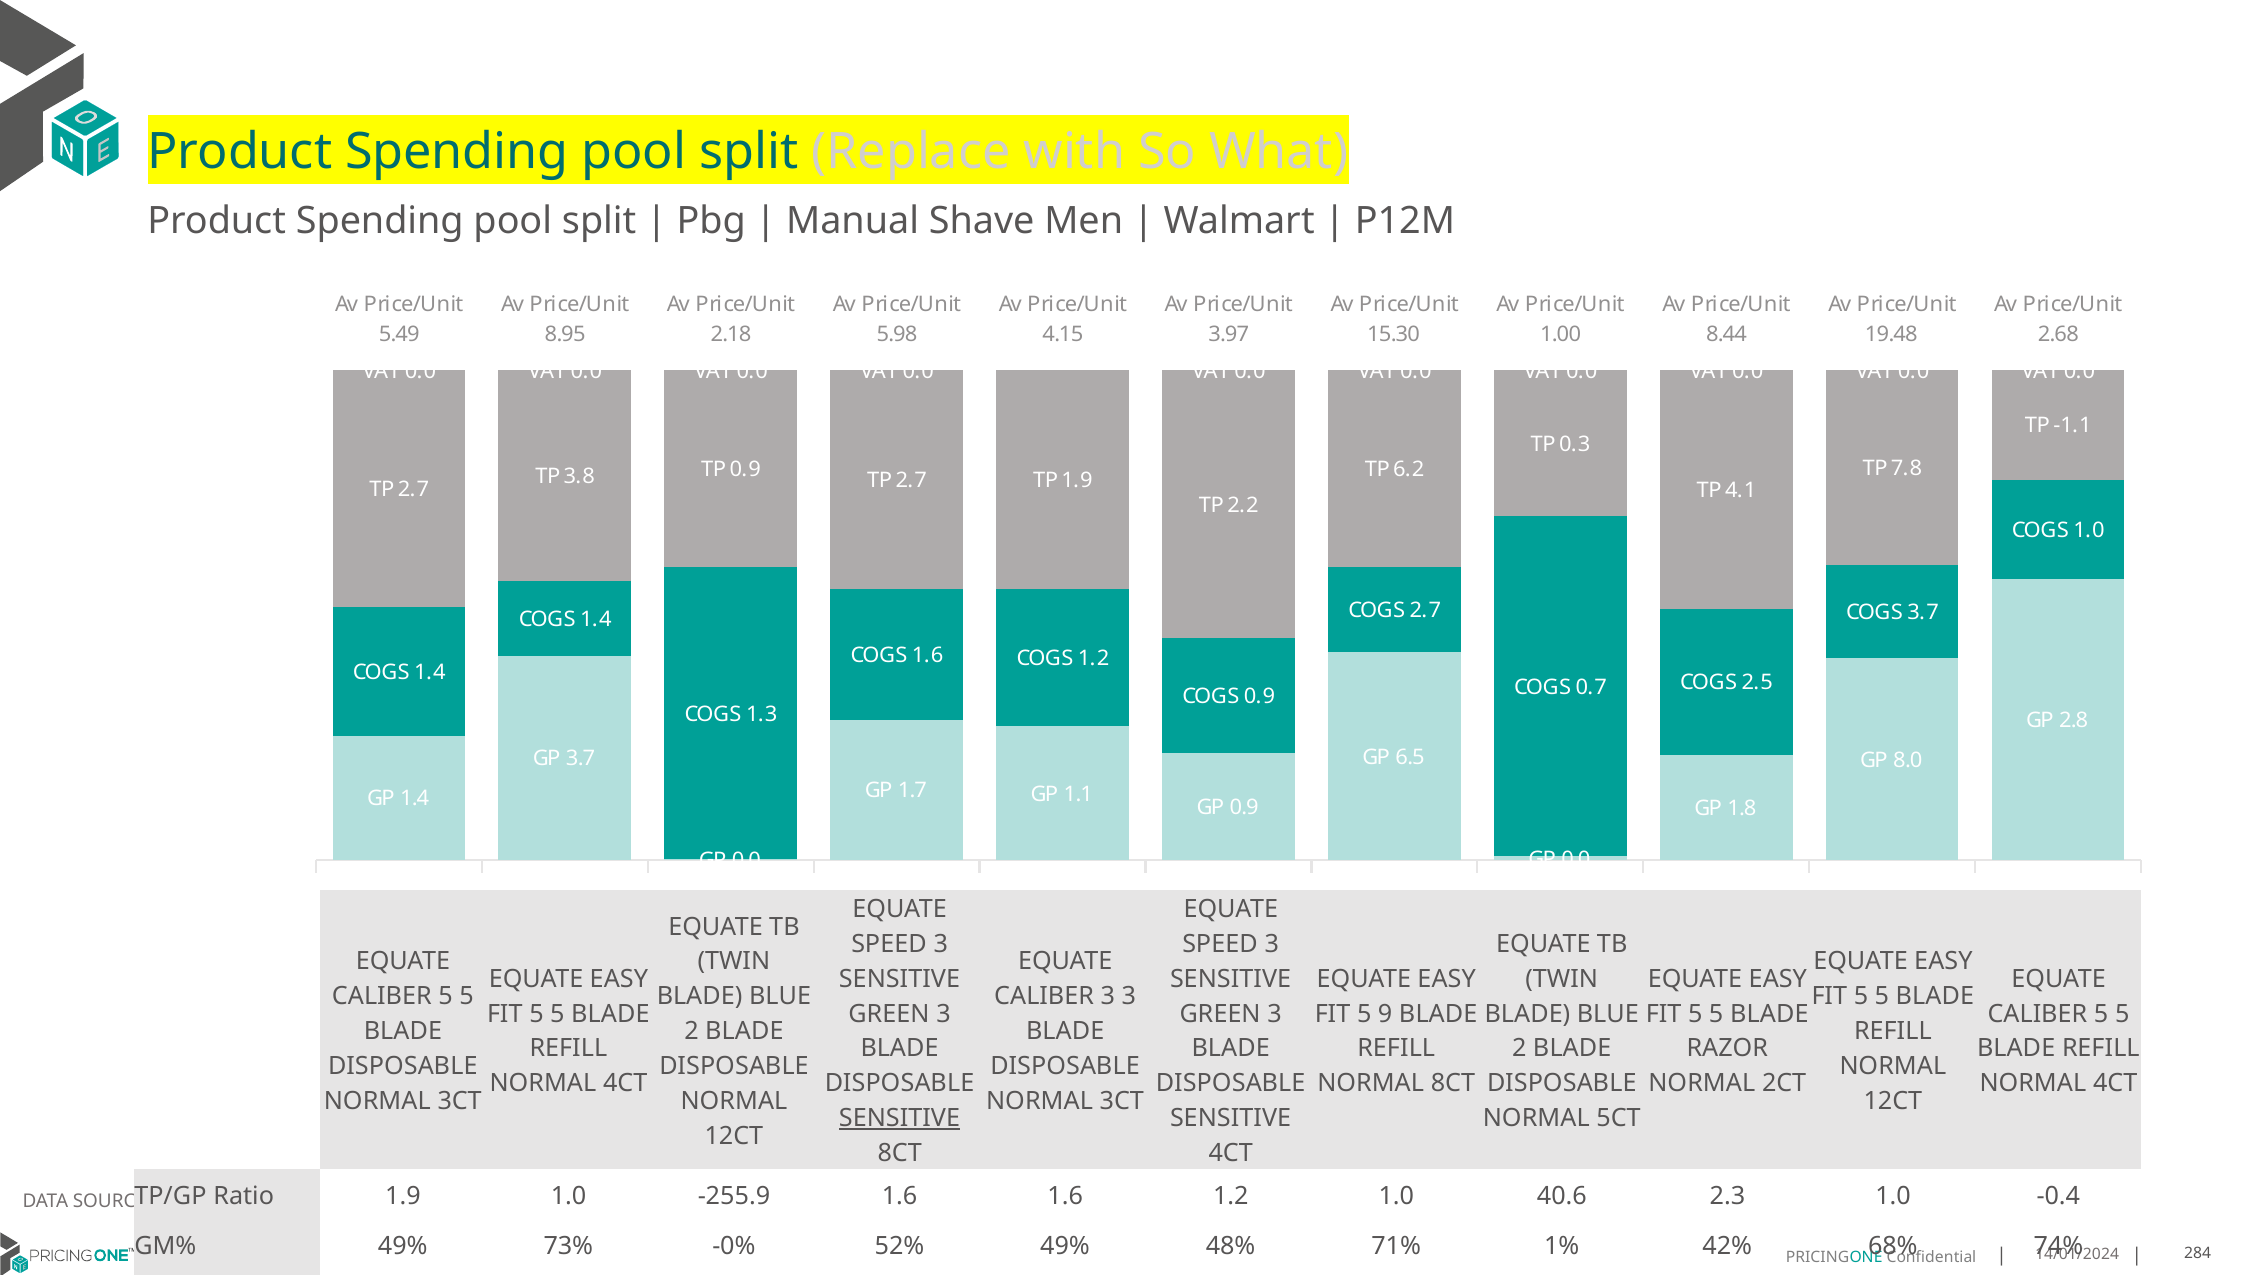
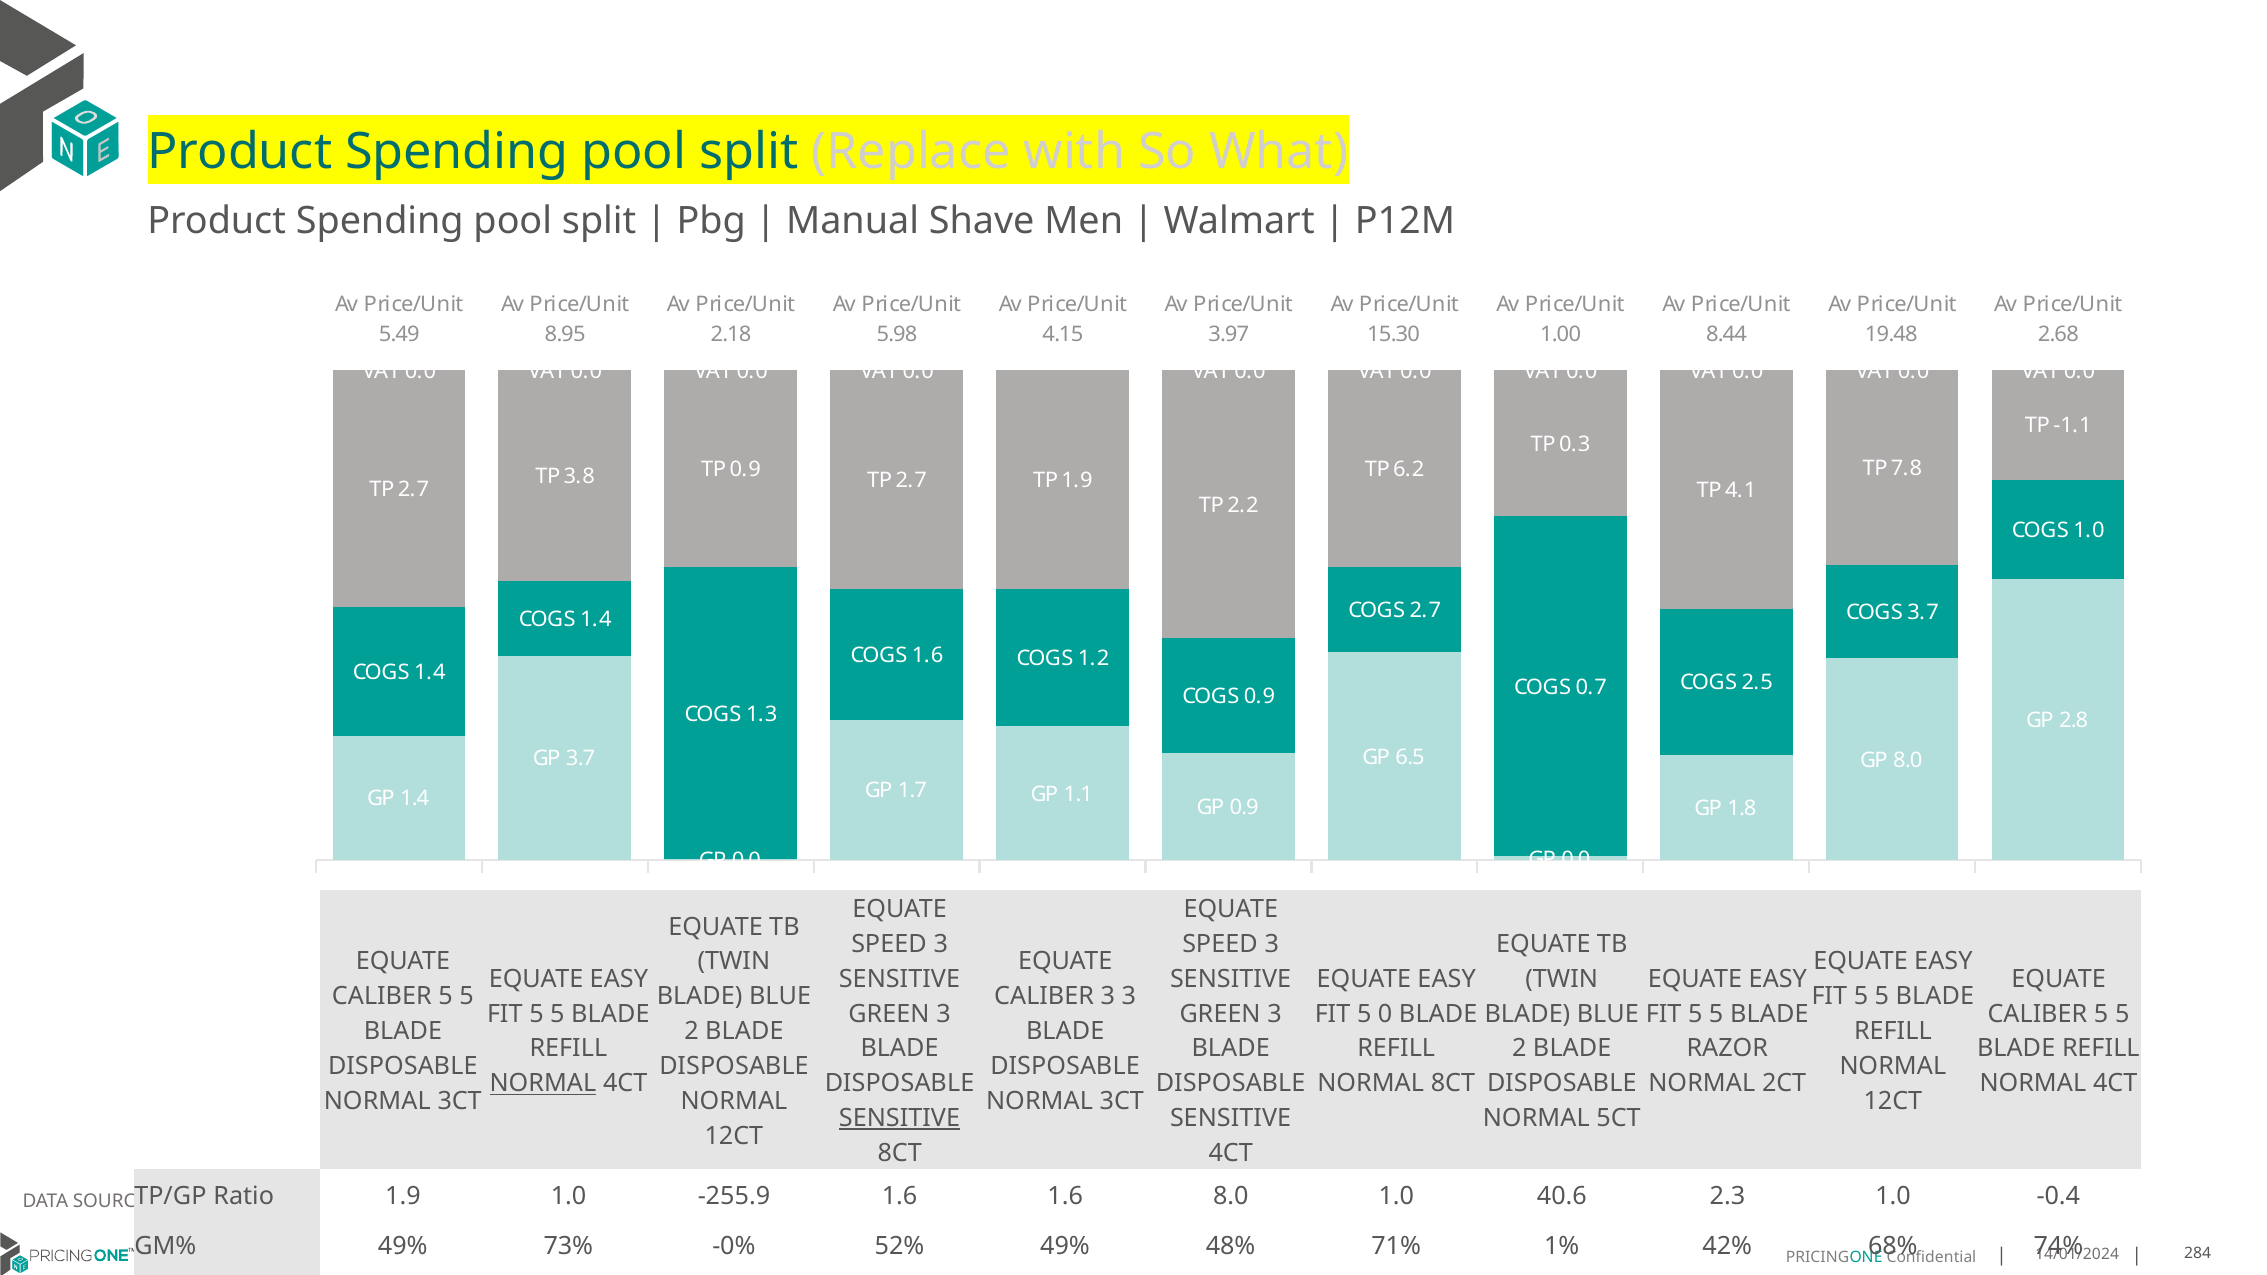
9: 9 -> 0 (1385, 1014)
NORMAL underline: none -> present (543, 1084)
1.6 1.2: 1.2 -> 8.0 (1231, 1196)
